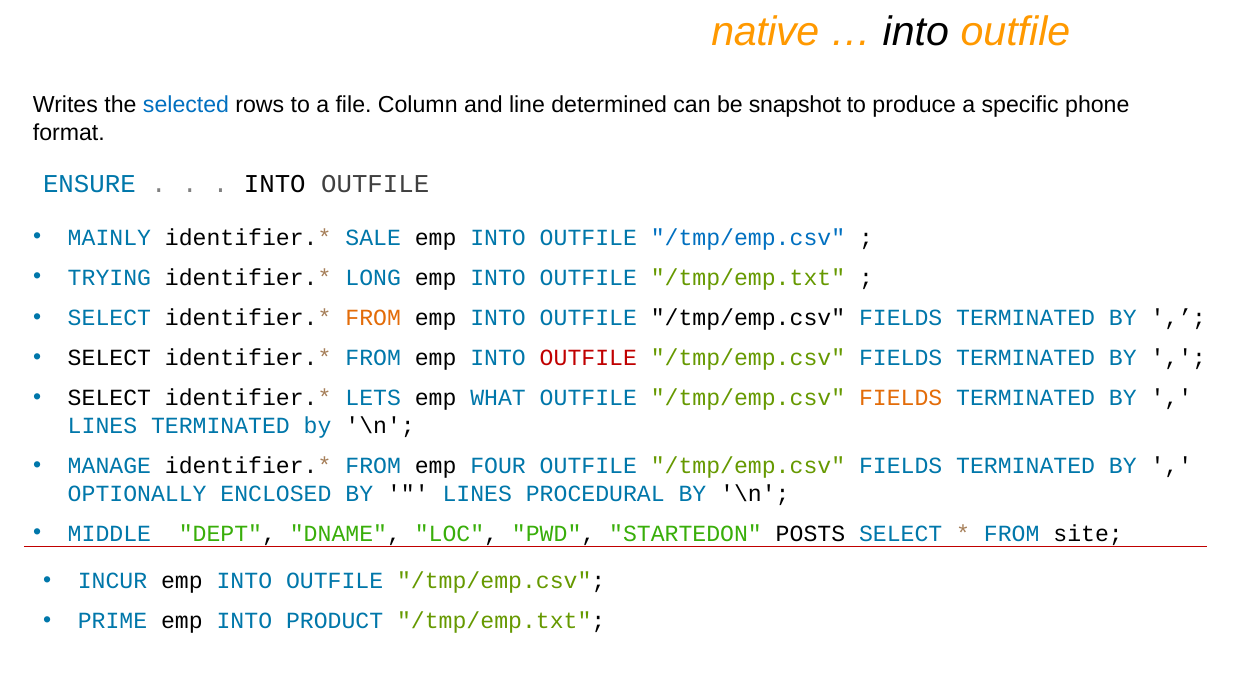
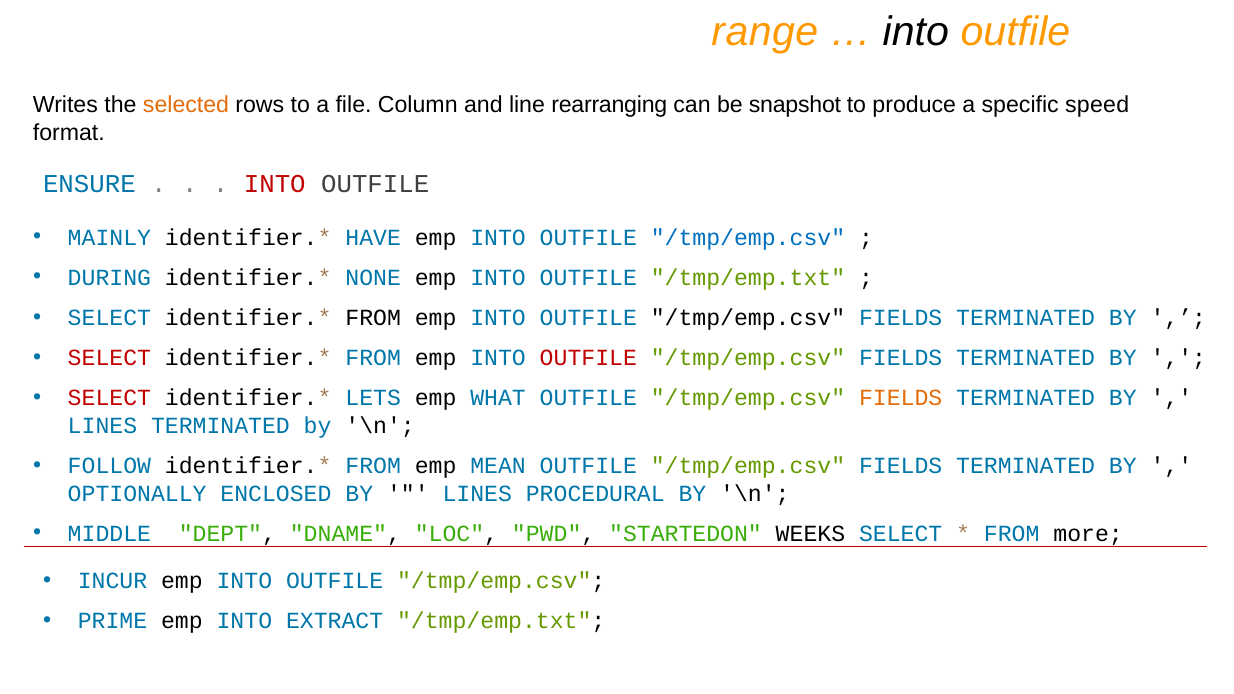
native: native -> range (765, 32)
selected colour: blue -> orange (186, 105)
determined: determined -> rearranging (609, 105)
phone: phone -> speed (1097, 105)
INTO colour: black -> red (275, 184)
SALE: SALE -> HAVE (373, 238)
TRYING: TRYING -> DURING (109, 278)
LONG: LONG -> NONE (373, 278)
FROM colour: orange -> black (373, 318)
SELECT colour: black -> red (109, 358)
SELECT colour: black -> red (109, 398)
MANAGE: MANAGE -> FOLLOW (109, 466)
FOUR: FOUR -> MEAN (498, 466)
POSTS: POSTS -> WEEKS (810, 534)
site: site -> more (1088, 534)
PRODUCT: PRODUCT -> EXTRACT (335, 621)
